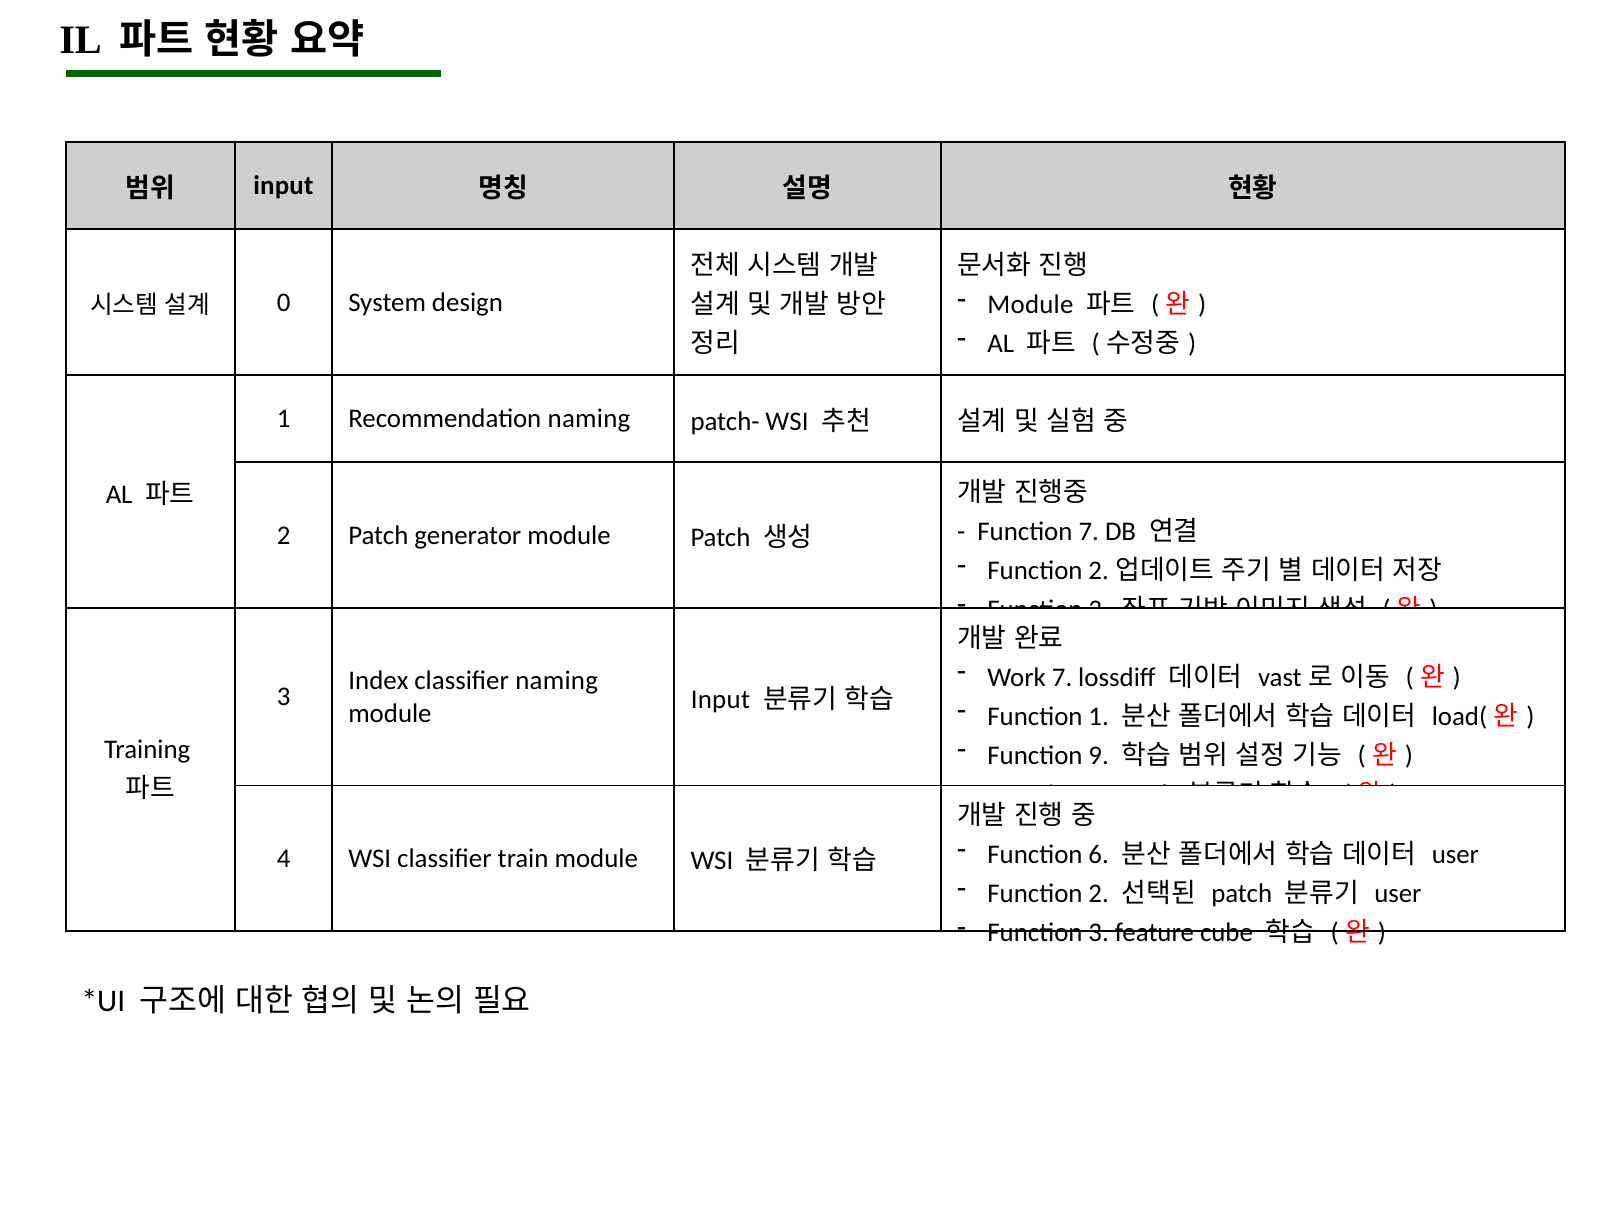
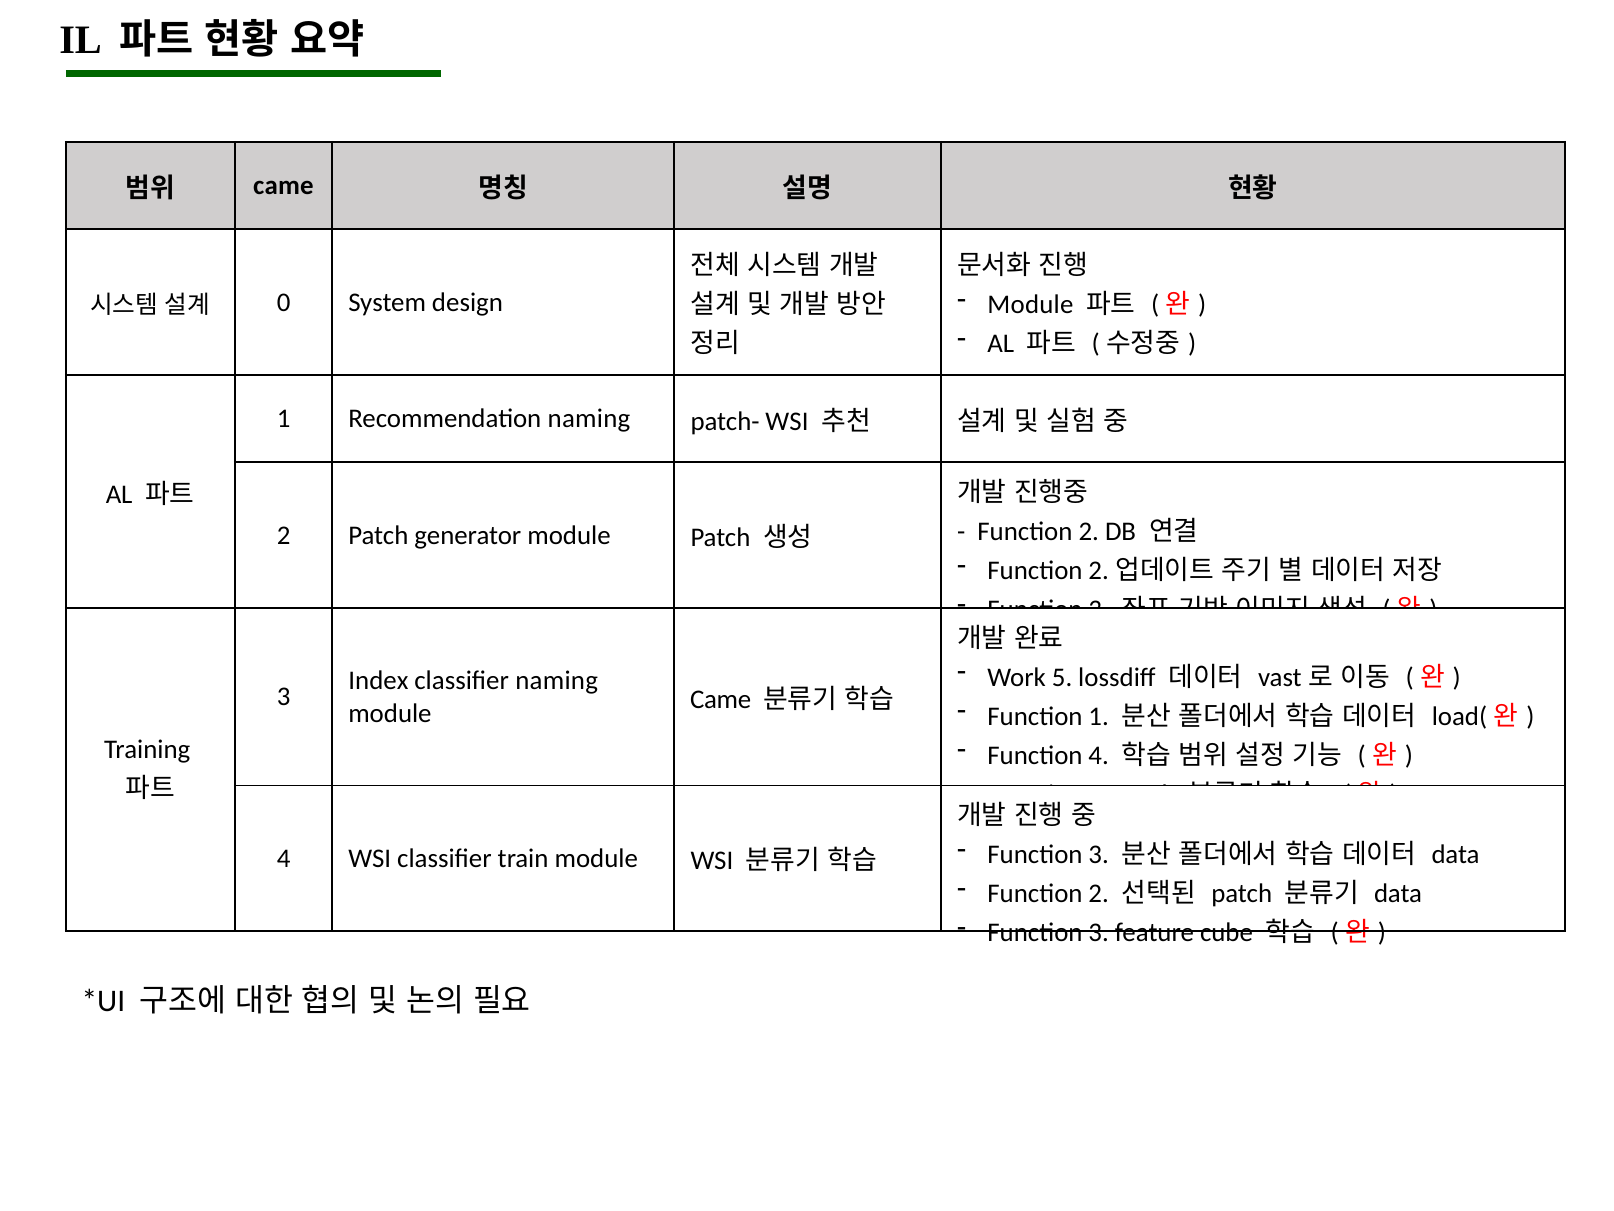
input: input -> came (283, 186)
7: 7 -> 2 (1089, 532)
Work 7: 7 -> 5 (1062, 677)
Input: Input -> Came (721, 699)
Function 9: 9 -> 4 (1099, 755)
6: 6 -> 3 (1099, 854)
user: user -> data (1456, 854)
user: user -> data (1398, 894)
